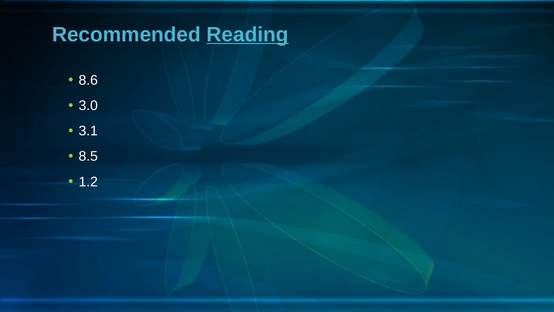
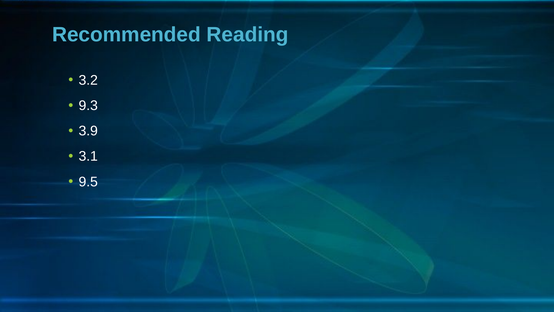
Reading underline: present -> none (248, 35)
8.6: 8.6 -> 3.2 (88, 80)
3.0: 3.0 -> 9.3 (88, 106)
3.1: 3.1 -> 3.9 (88, 131)
8.5: 8.5 -> 3.1 (88, 156)
1.2: 1.2 -> 9.5 (88, 182)
